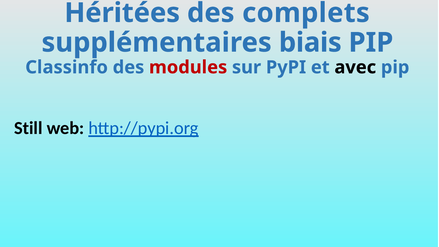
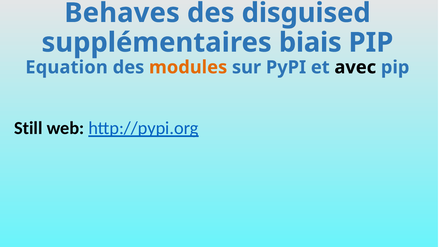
Héritées: Héritées -> Behaves (122, 13)
complets: complets -> disguised (306, 13)
Classinfo: Classinfo -> Equation (67, 67)
modules colour: red -> orange (188, 67)
